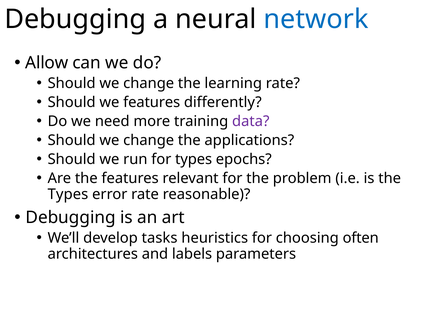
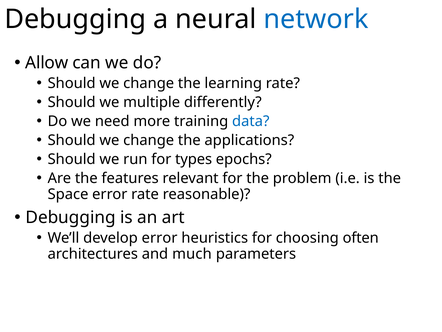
we features: features -> multiple (152, 102)
data colour: purple -> blue (251, 121)
Types: Types -> Space (68, 194)
develop tasks: tasks -> error (160, 238)
labels: labels -> much (192, 254)
